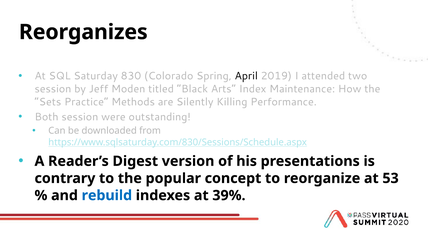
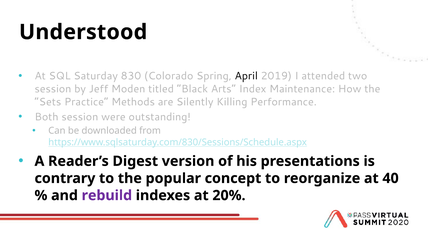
Reorganizes: Reorganizes -> Understood (83, 32)
53: 53 -> 40 (391, 178)
rebuild colour: blue -> purple (107, 195)
39%: 39% -> 20% (229, 195)
